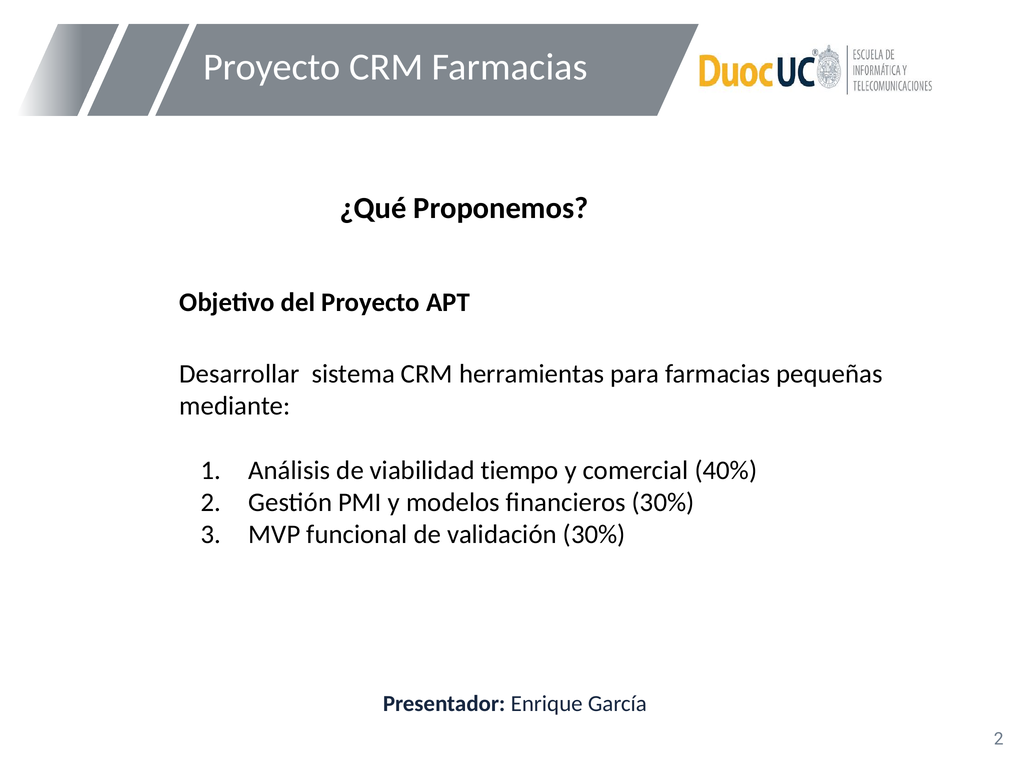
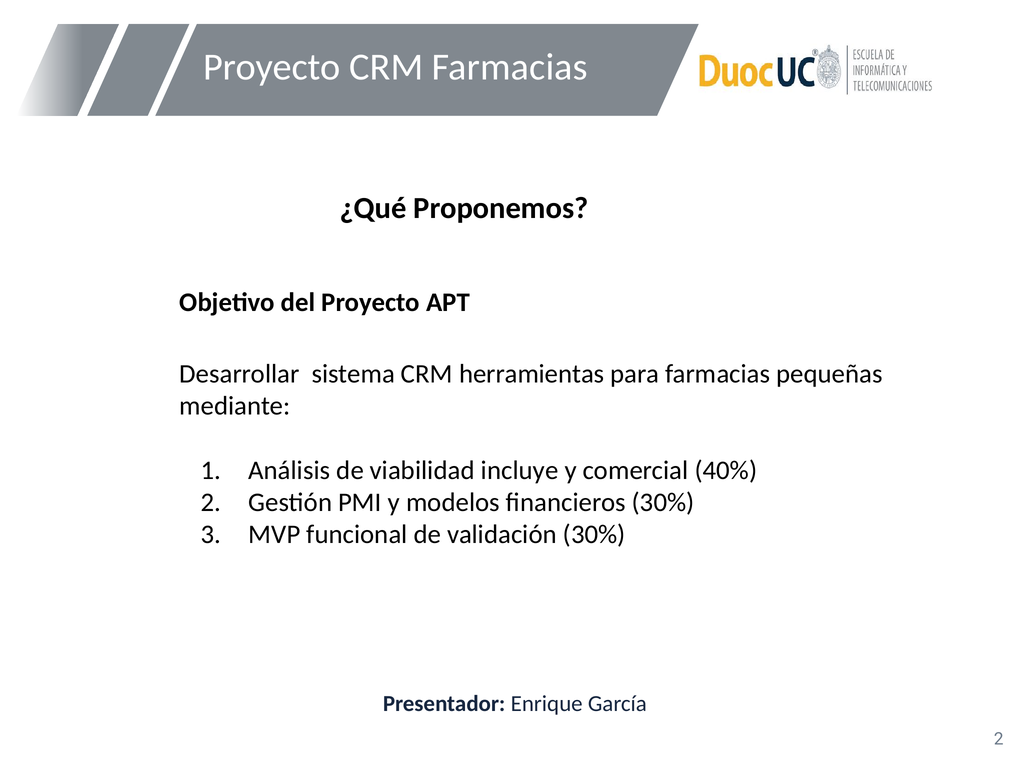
tiempo: tiempo -> incluye (520, 470)
